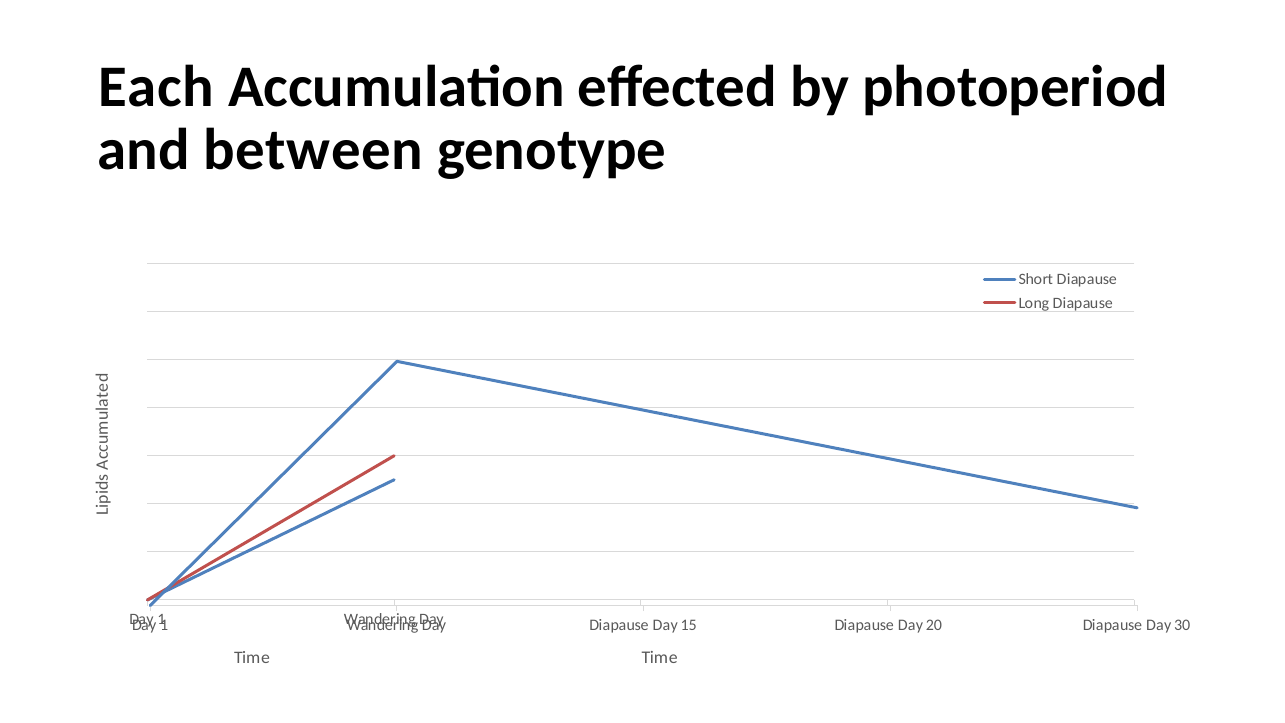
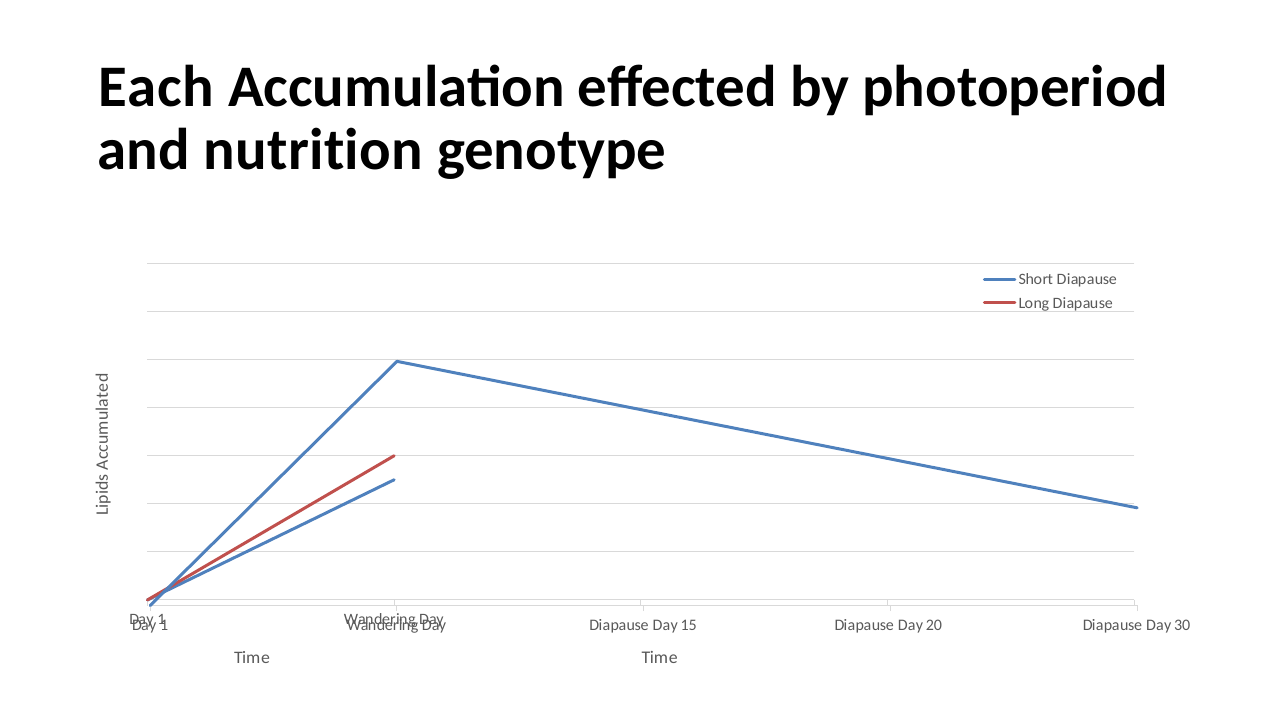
between: between -> nutrition (313, 150)
